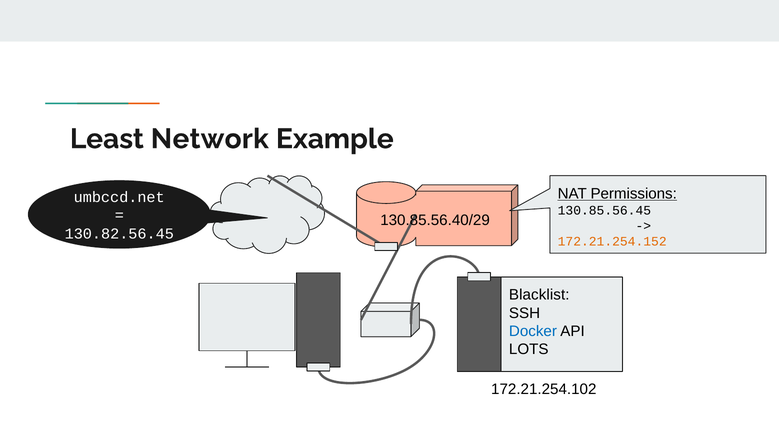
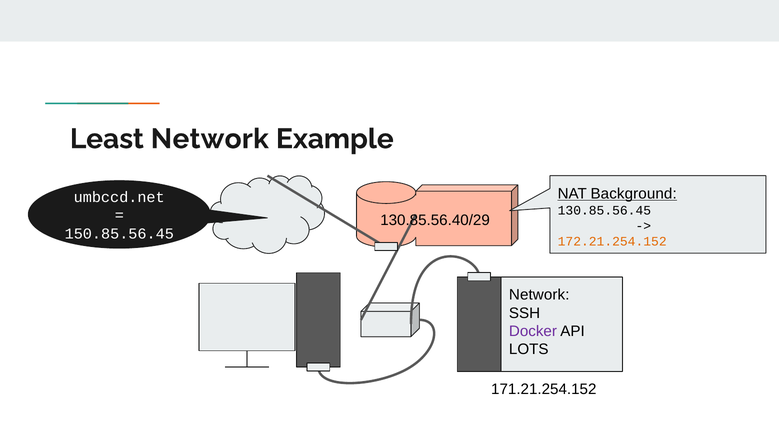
Permissions: Permissions -> Background (634, 194)
130.82.56.45: 130.82.56.45 -> 150.85.56.45 (119, 234)
Blacklist: Blacklist -> Network (539, 295)
Docker colour: blue -> purple (533, 331)
172.21.254.102: 172.21.254.102 -> 171.21.254.152 (544, 389)
